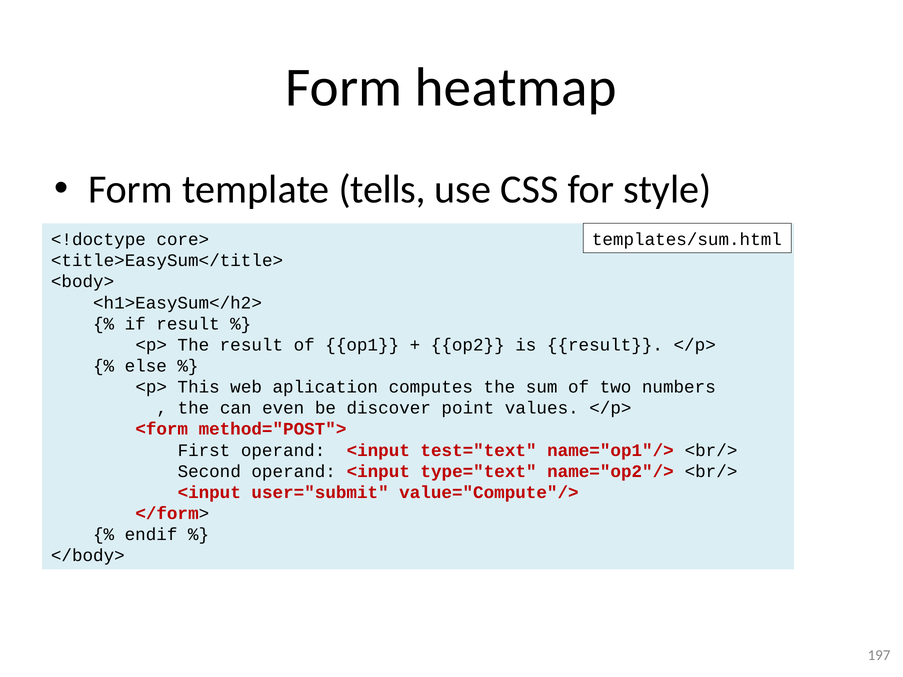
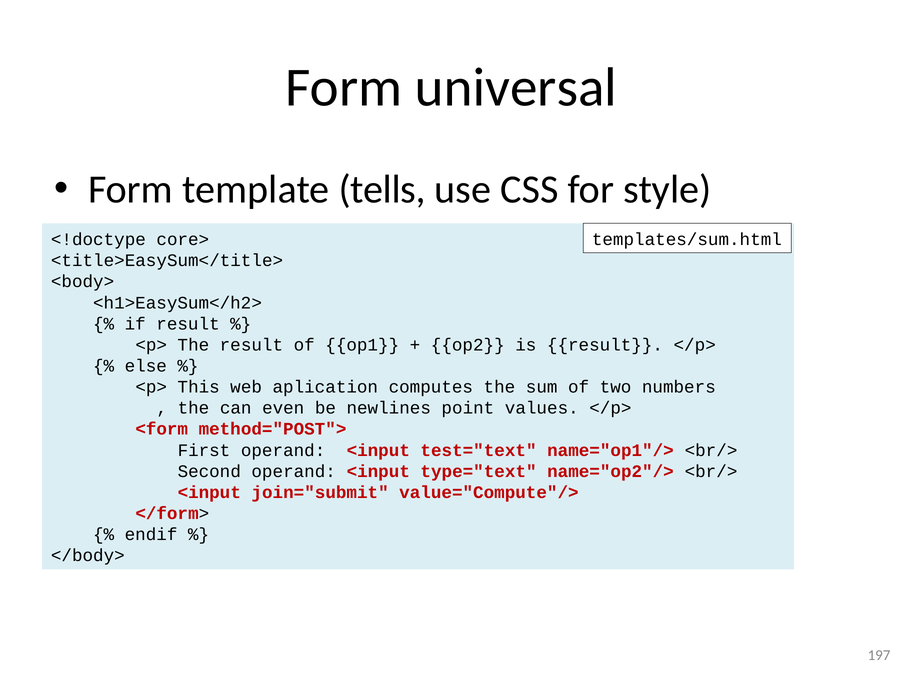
heatmap: heatmap -> universal (516, 87)
discover: discover -> newlines (389, 408)
user="submit: user="submit -> join="submit (320, 493)
